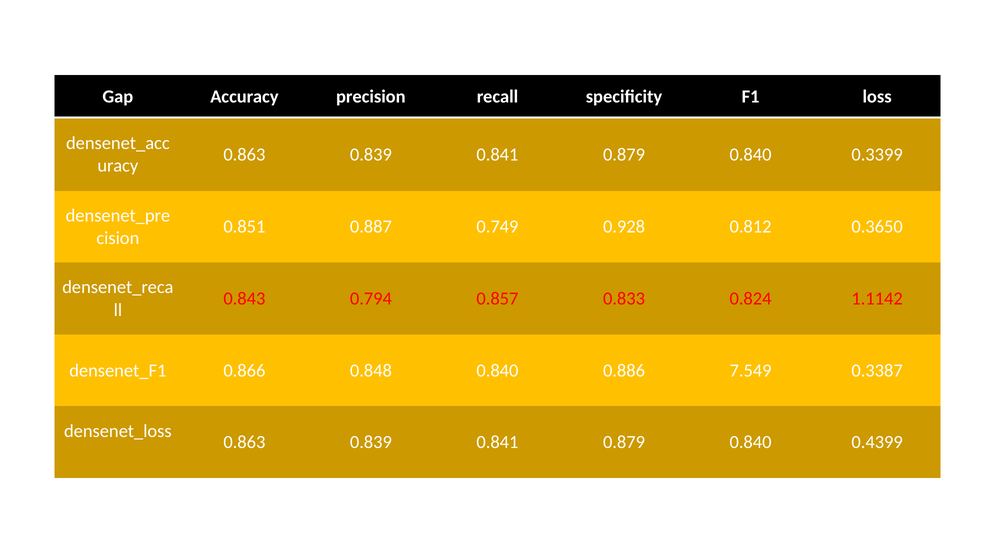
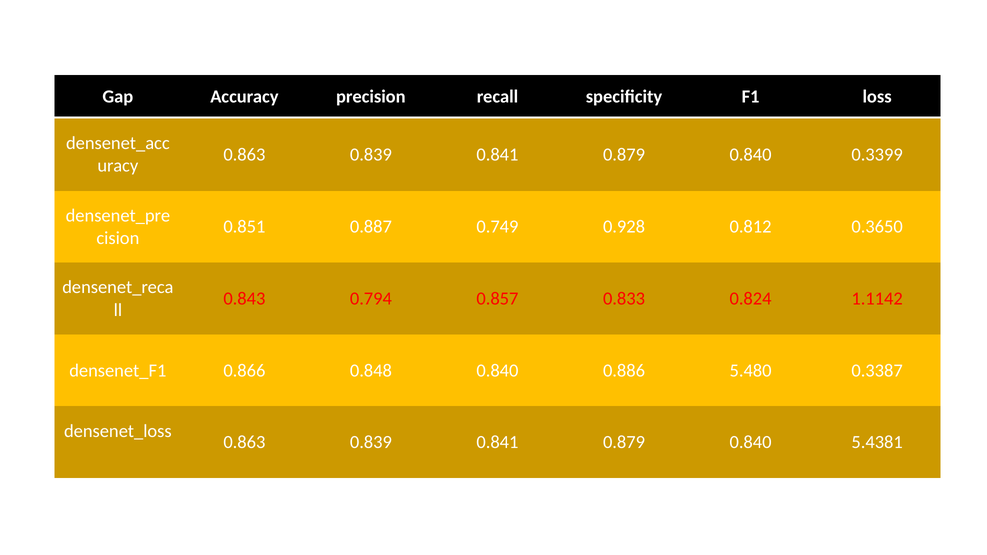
7.549: 7.549 -> 5.480 (751, 371)
0.4399: 0.4399 -> 5.4381 (877, 442)
